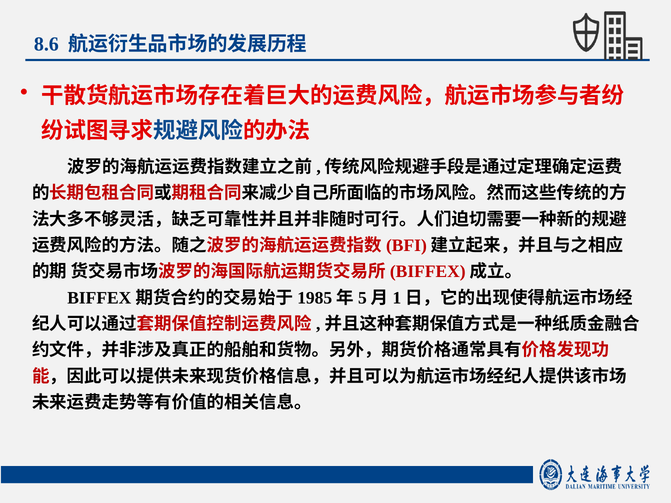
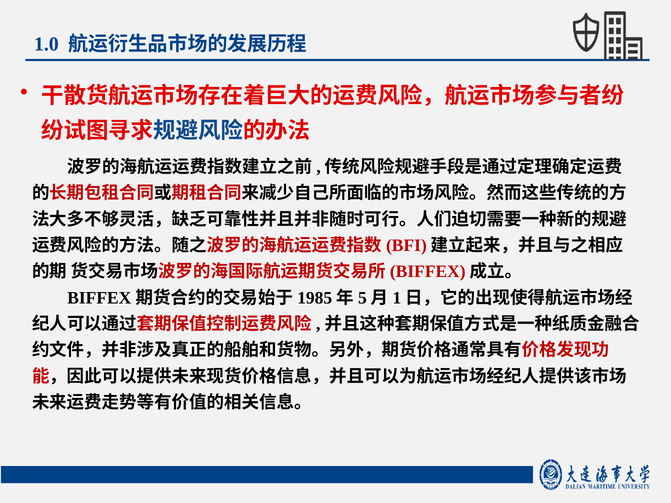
8.6: 8.6 -> 1.0 (46, 44)
